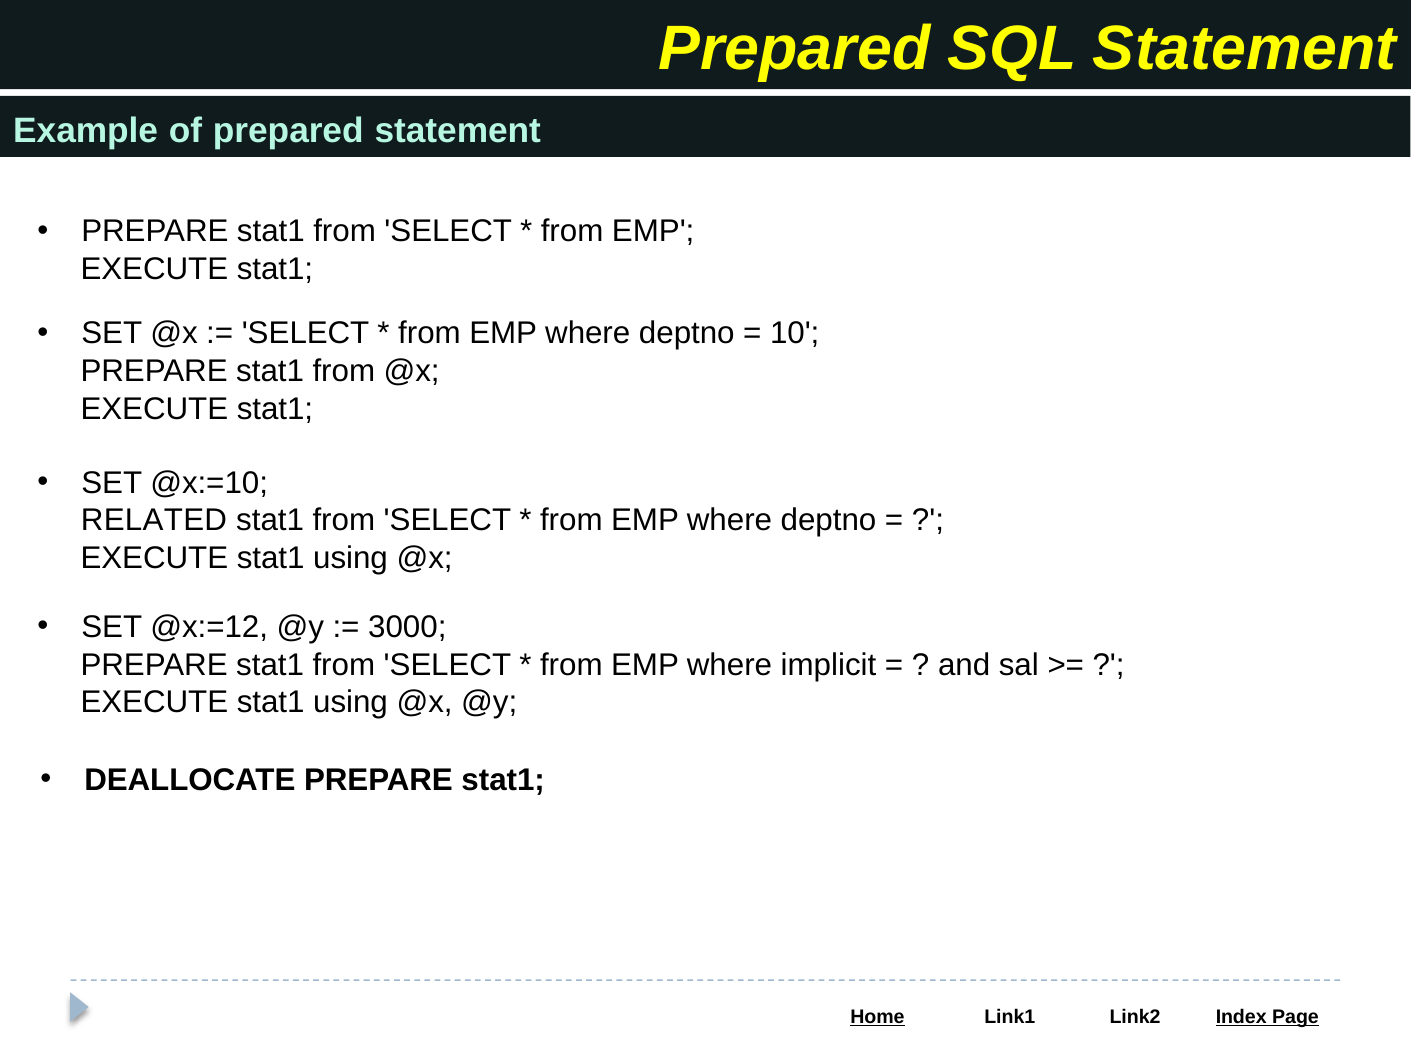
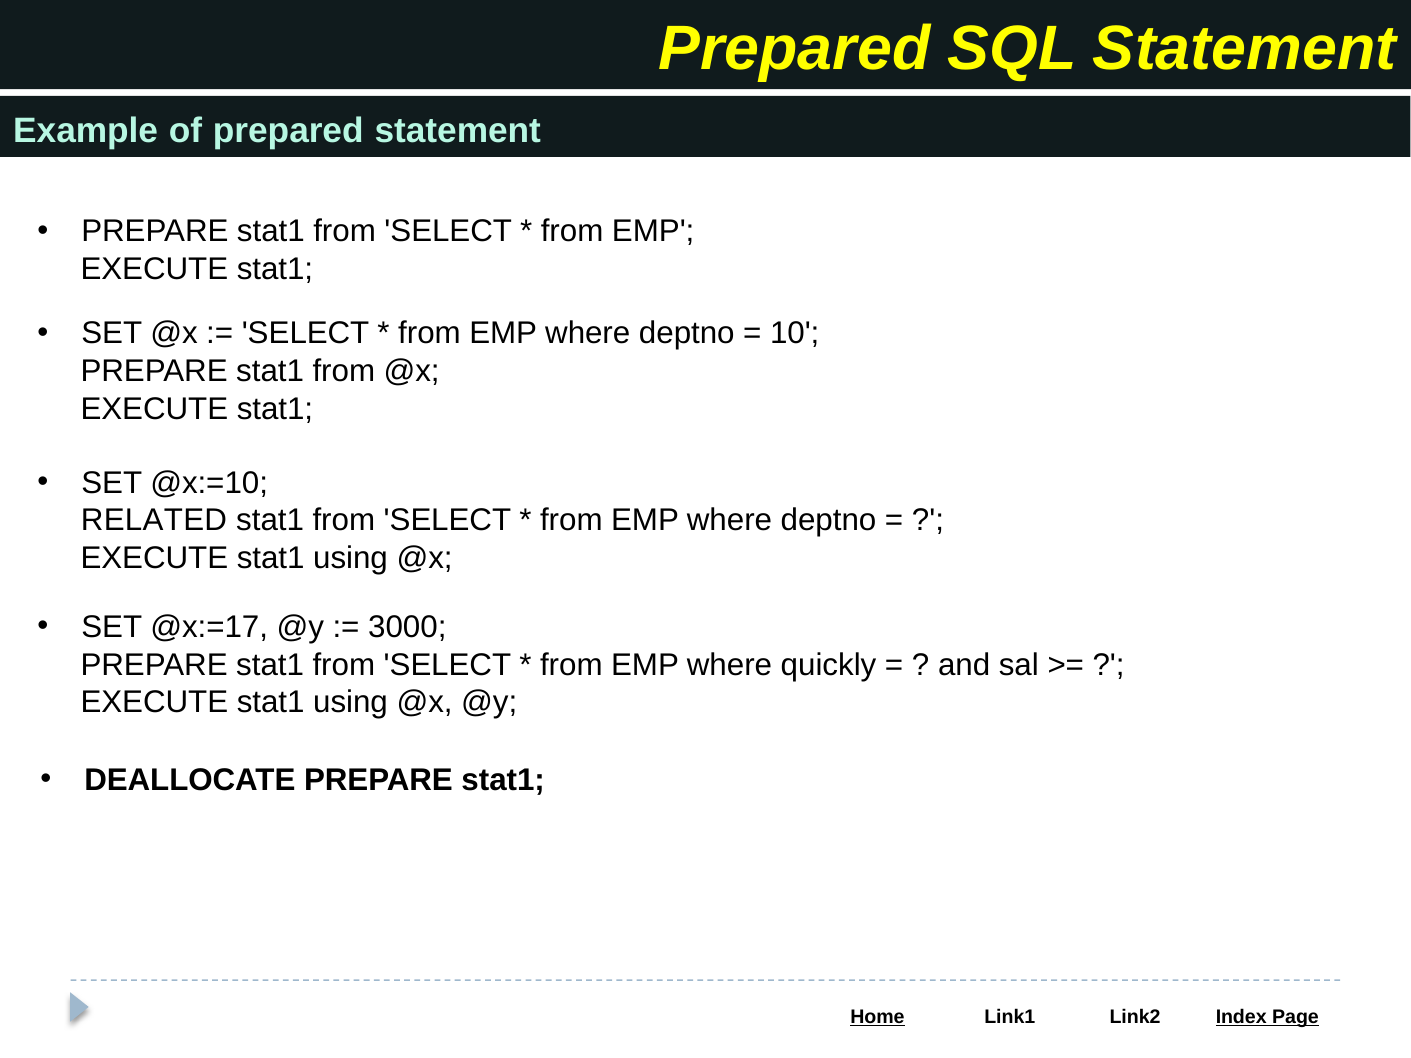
@x:=12: @x:=12 -> @x:=17 (209, 628)
implicit: implicit -> quickly (829, 665)
